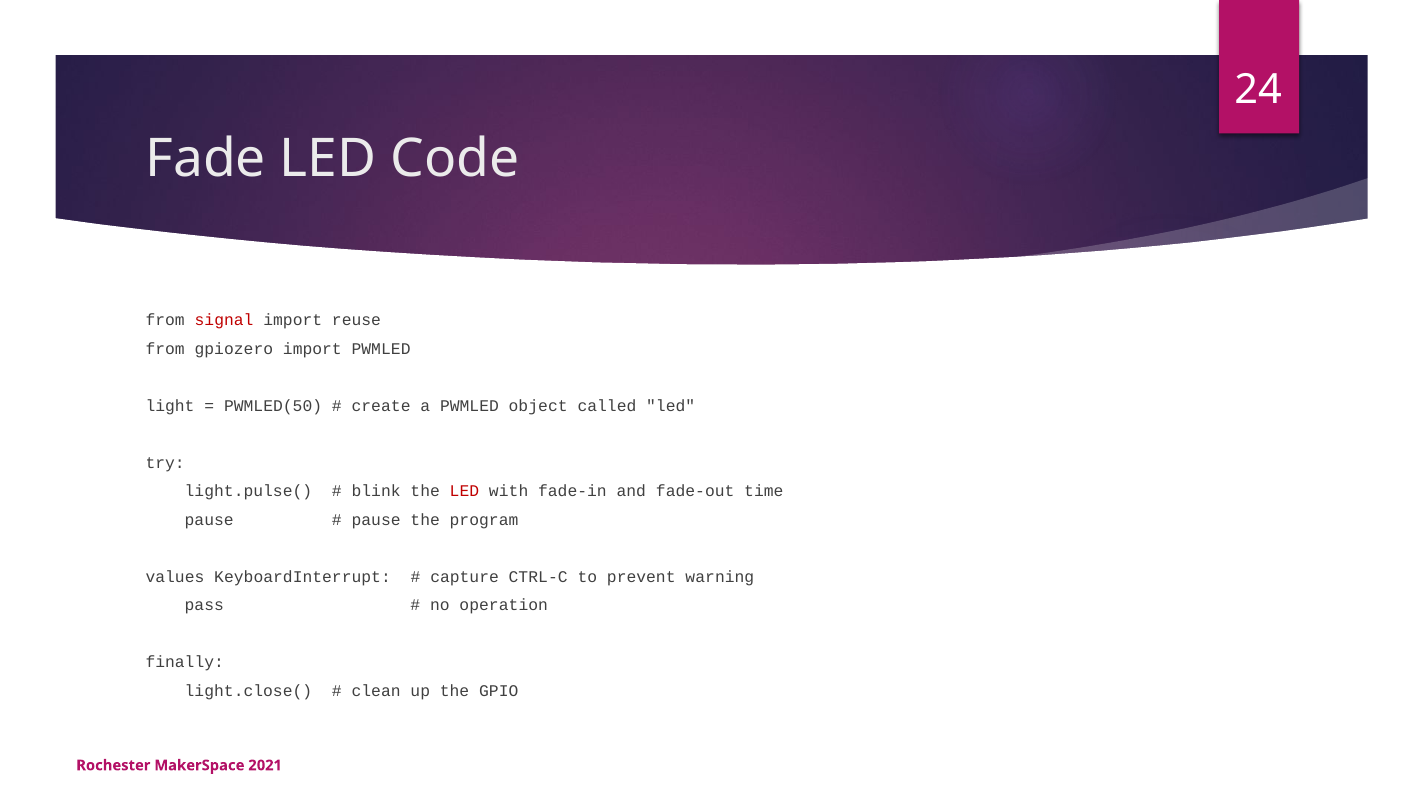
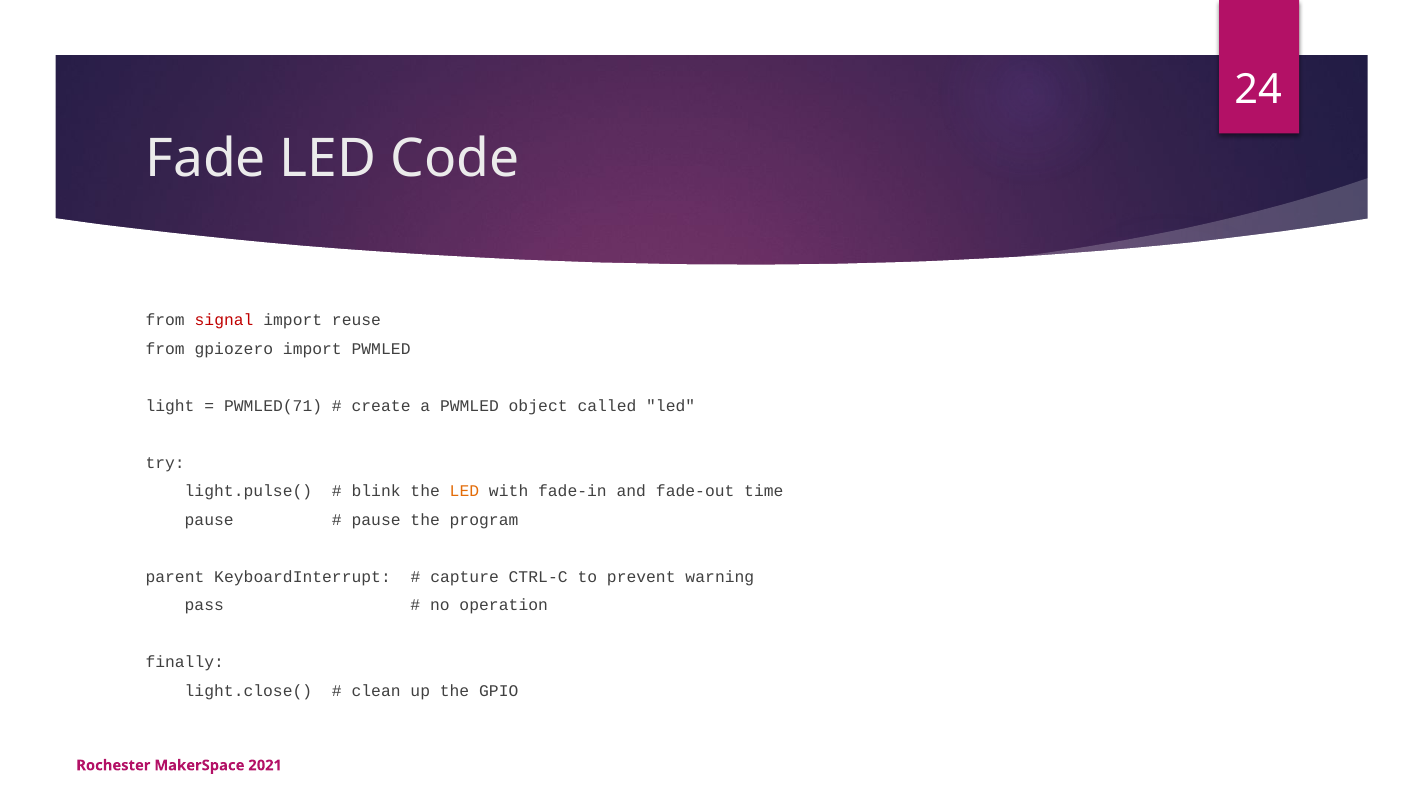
PWMLED(50: PWMLED(50 -> PWMLED(71 (273, 406)
LED colour: red -> orange (464, 491)
values: values -> parent (175, 577)
